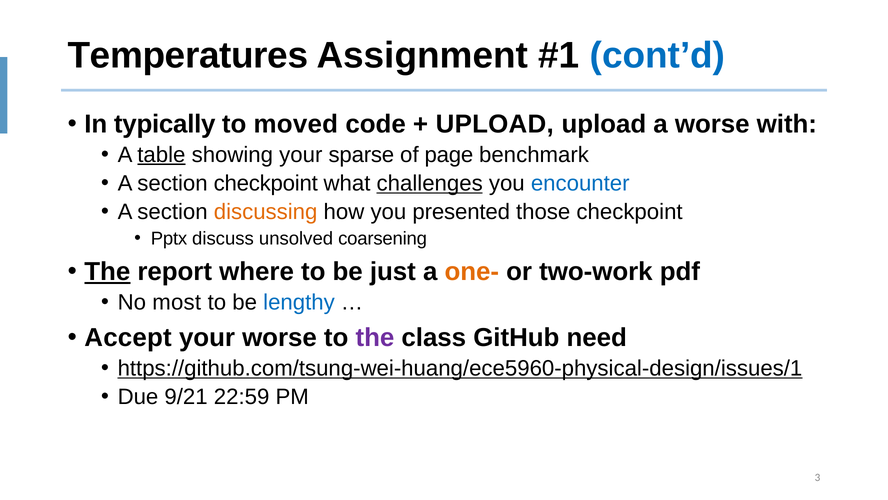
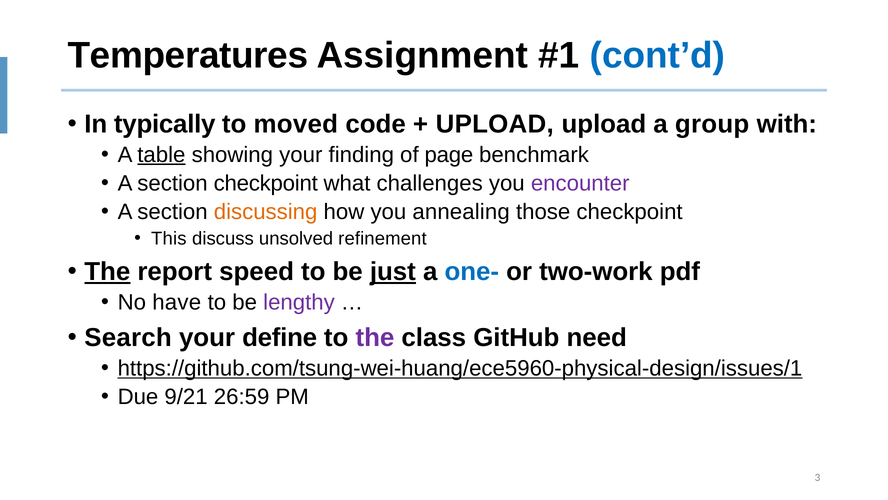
a worse: worse -> group (712, 124)
sparse: sparse -> finding (361, 155)
challenges underline: present -> none (430, 183)
encounter colour: blue -> purple (580, 183)
presented: presented -> annealing (461, 212)
Pptx: Pptx -> This (169, 238)
coarsening: coarsening -> refinement (382, 238)
where: where -> speed (257, 272)
just underline: none -> present (393, 272)
one- colour: orange -> blue (472, 272)
most: most -> have (177, 302)
lengthy colour: blue -> purple (299, 302)
Accept: Accept -> Search (128, 337)
your worse: worse -> define (280, 337)
22:59: 22:59 -> 26:59 (242, 397)
